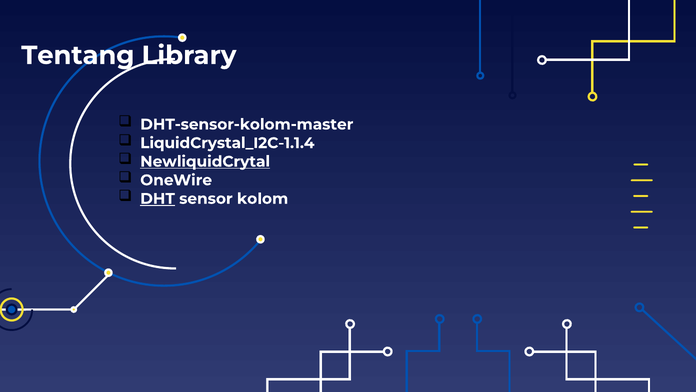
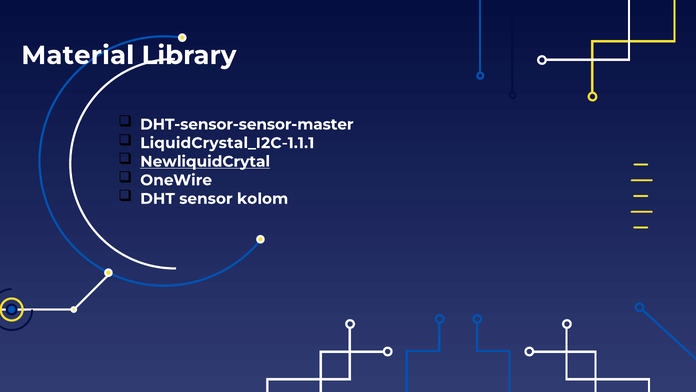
Tentang: Tentang -> Material (78, 55)
DHT-sensor-kolom-master: DHT-sensor-kolom-master -> DHT-sensor-sensor-master (247, 124)
LiquidCrystal_I2C-1.1.4: LiquidCrystal_I2C-1.1.4 -> LiquidCrystal_I2C-1.1.1 (227, 143)
DHT underline: present -> none (158, 198)
